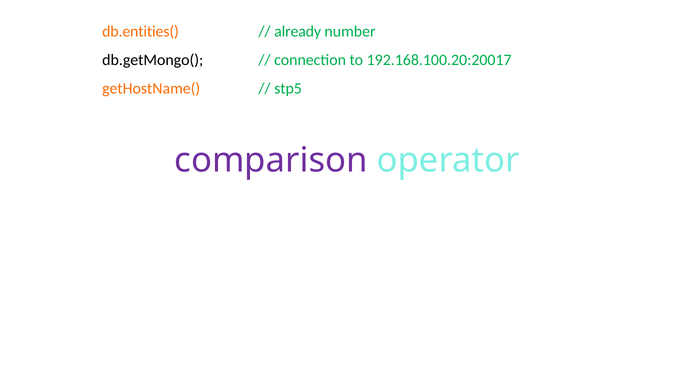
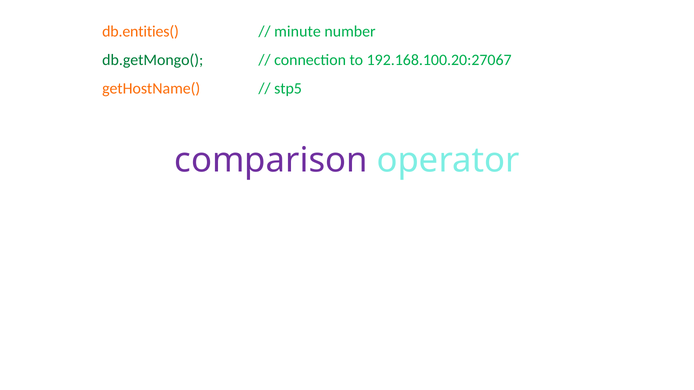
already: already -> minute (298, 31)
db.getMongo( colour: black -> green (153, 60)
192.168.100.20:20017: 192.168.100.20:20017 -> 192.168.100.20:27067 (439, 60)
